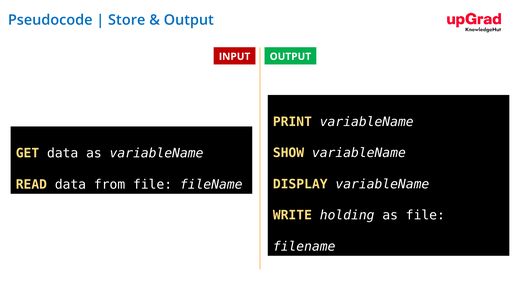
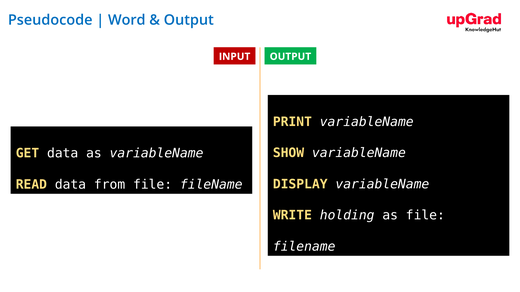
Store: Store -> Word (127, 20)
